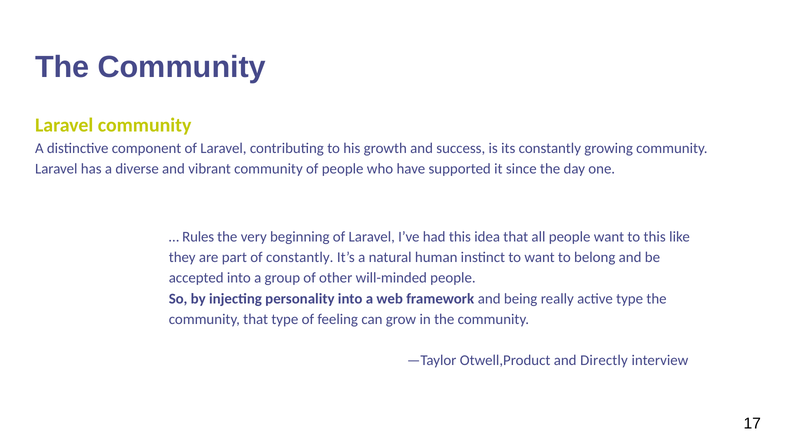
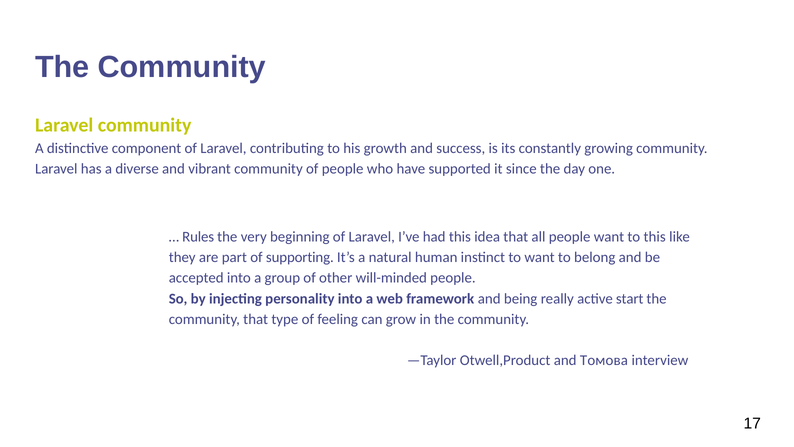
of constantly: constantly -> supporting (300, 257)
active type: type -> start (630, 298)
Directly: Directly -> Томова (604, 360)
